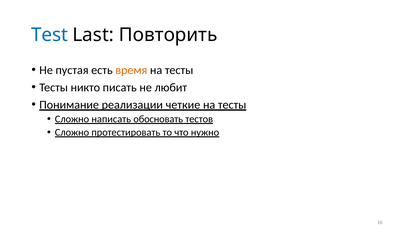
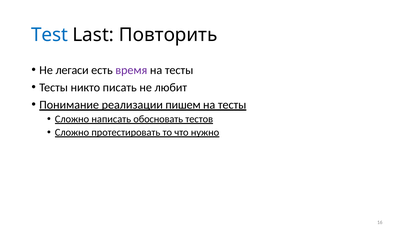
пустая: пустая -> легаси (72, 70)
время colour: orange -> purple (131, 70)
четкие: четкие -> пишем (183, 105)
